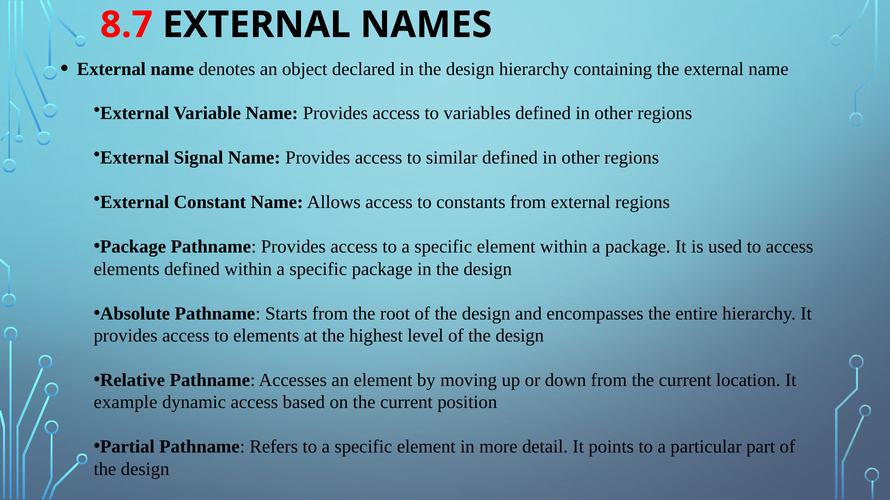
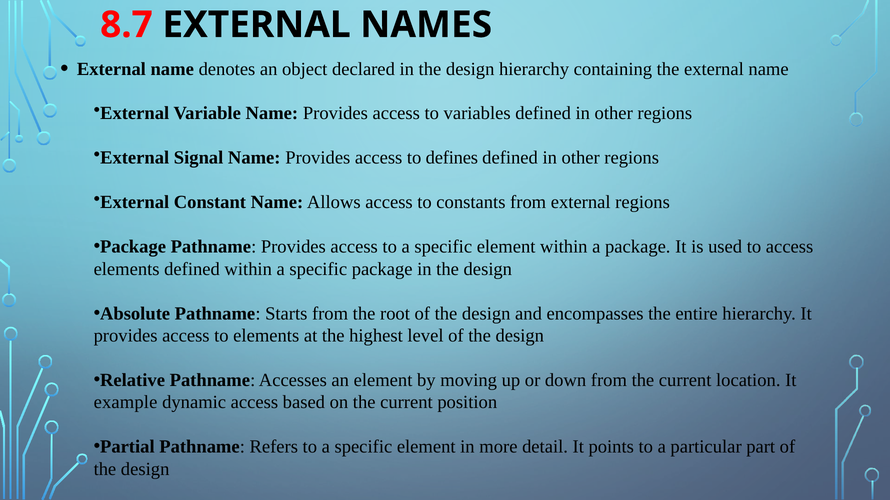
similar: similar -> defines (452, 158)
